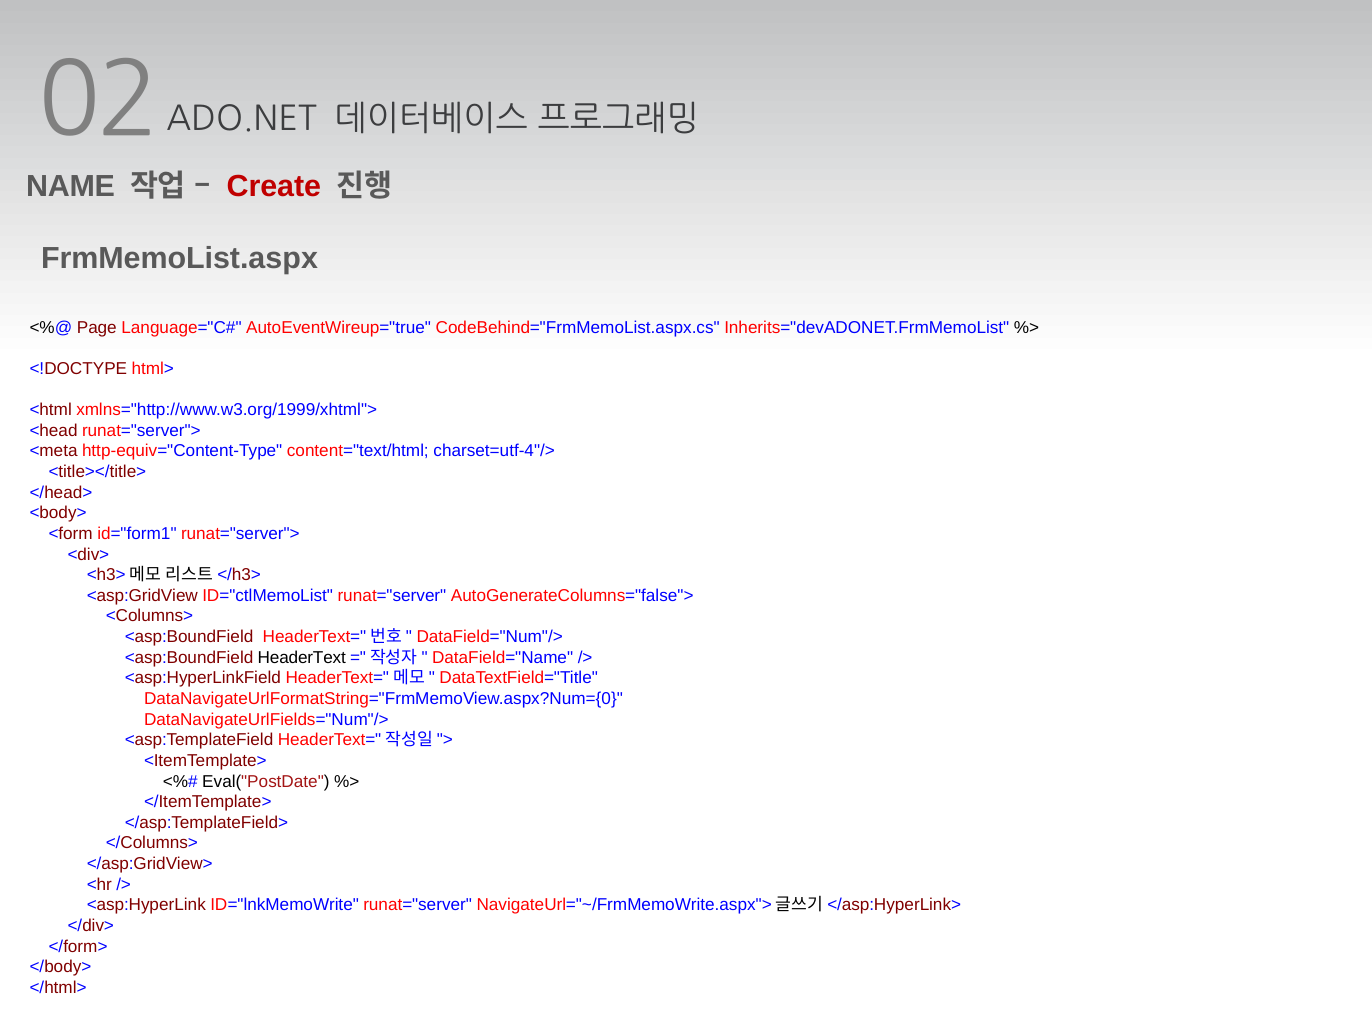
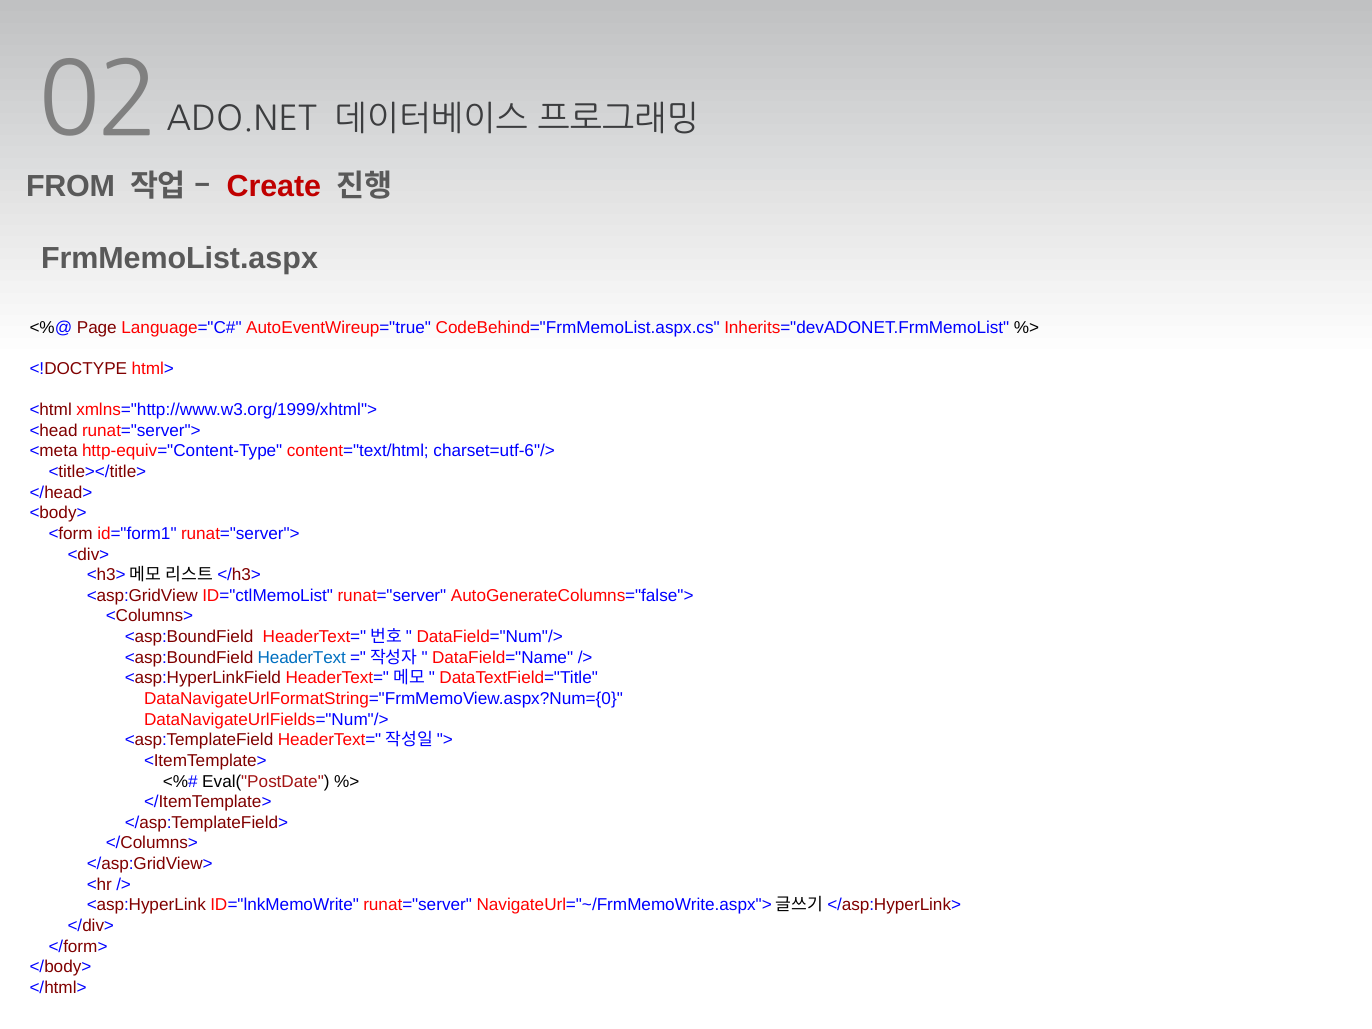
NAME: NAME -> FROM (71, 186)
charset=utf-4"/>: charset=utf-4"/> -> charset=utf-6"/> (494, 451)
HeaderText colour: black -> blue (302, 658)
